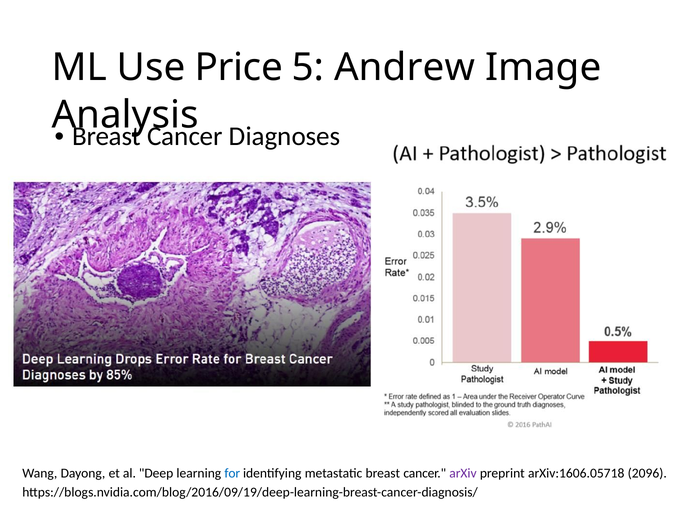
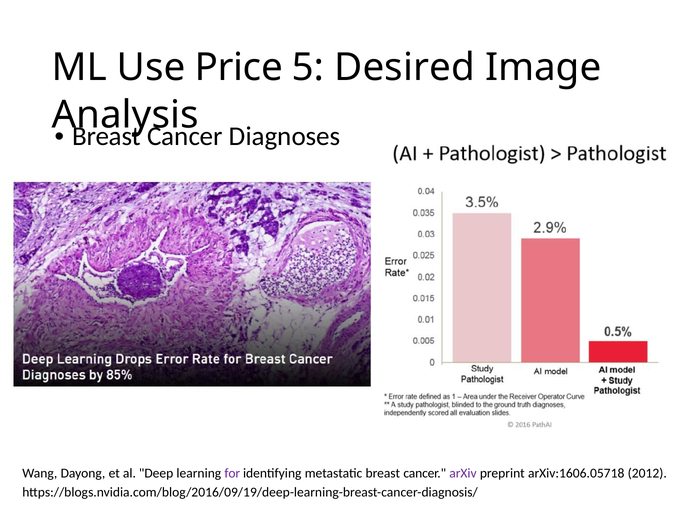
Andrew: Andrew -> Desired (405, 68)
for colour: blue -> purple (232, 473)
2096: 2096 -> 2012 (647, 473)
